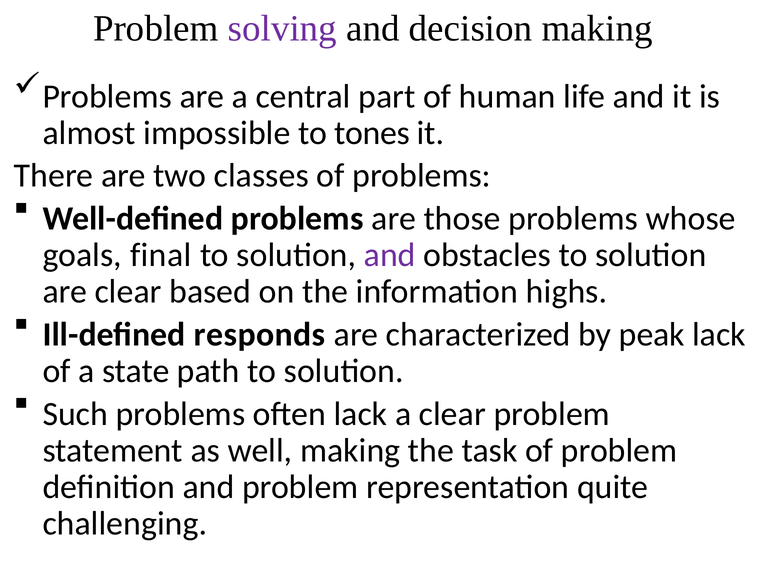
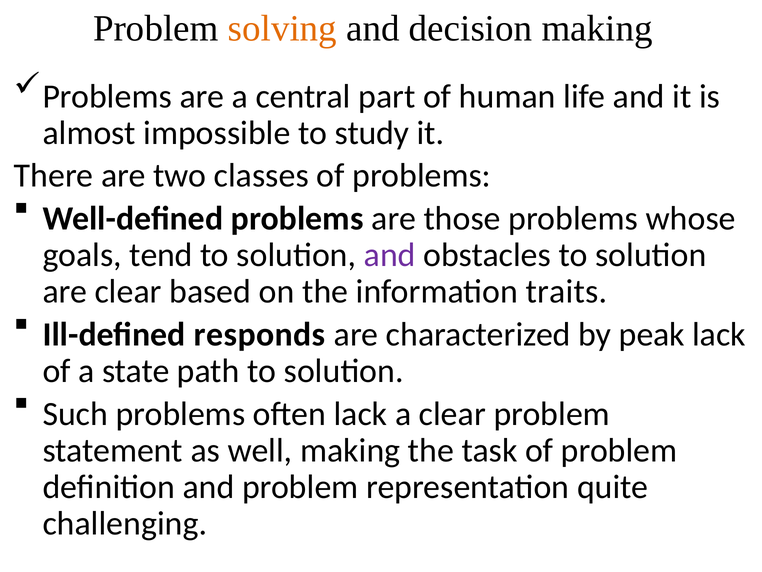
solving colour: purple -> orange (282, 29)
tones: tones -> study (372, 133)
final: final -> tend (161, 255)
highs: highs -> traits (567, 292)
